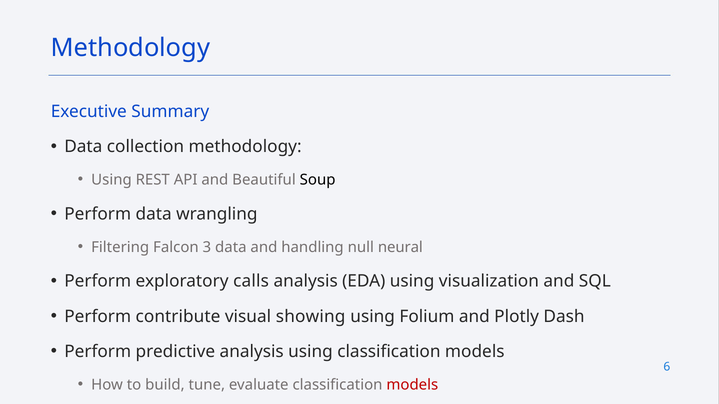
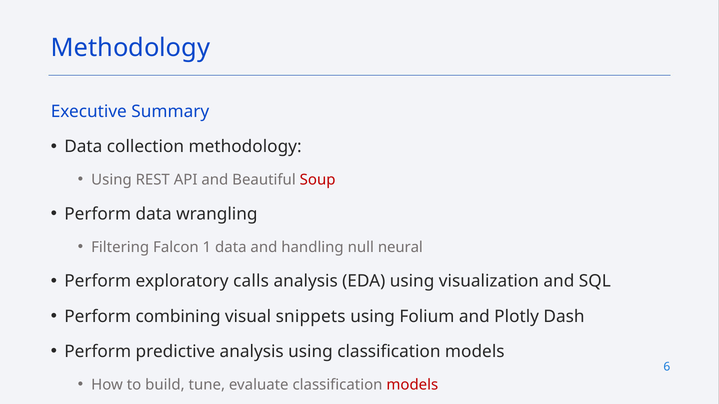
Soup colour: black -> red (318, 180)
3: 3 -> 1 (207, 247)
contribute: contribute -> combining (178, 317)
showing: showing -> snippets (311, 317)
